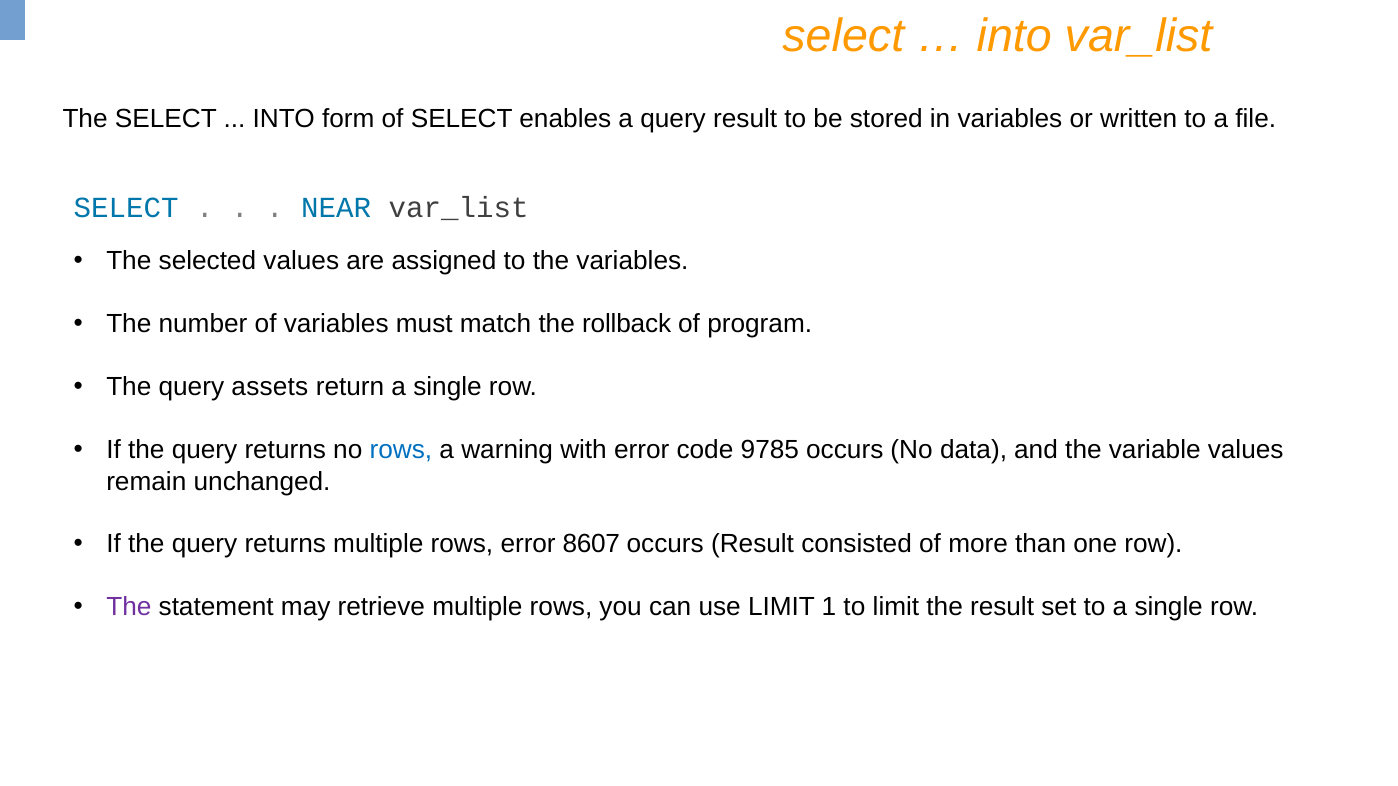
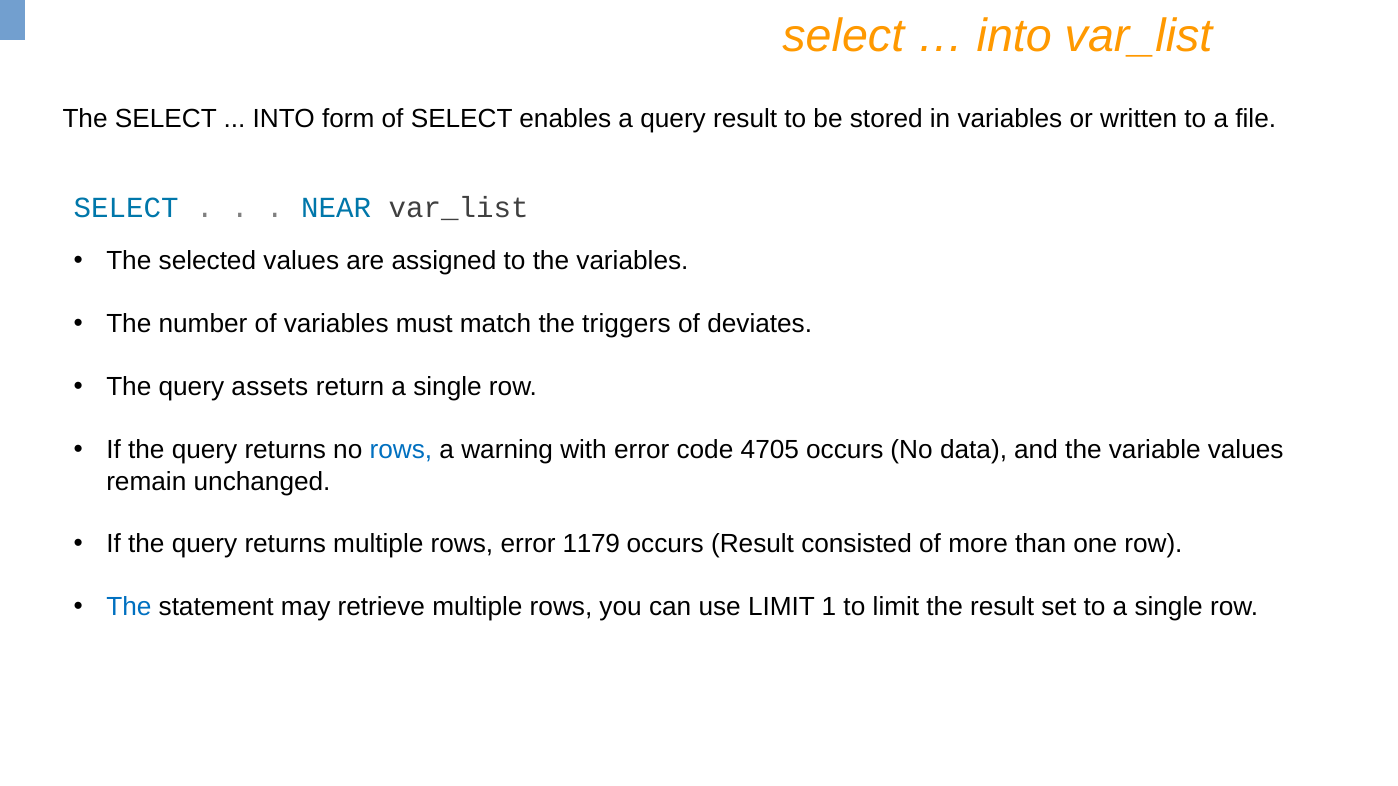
rollback: rollback -> triggers (626, 324)
program: program -> deviates (760, 324)
9785: 9785 -> 4705 (770, 450)
8607: 8607 -> 1179 (591, 544)
The colour: purple -> blue (129, 607)
